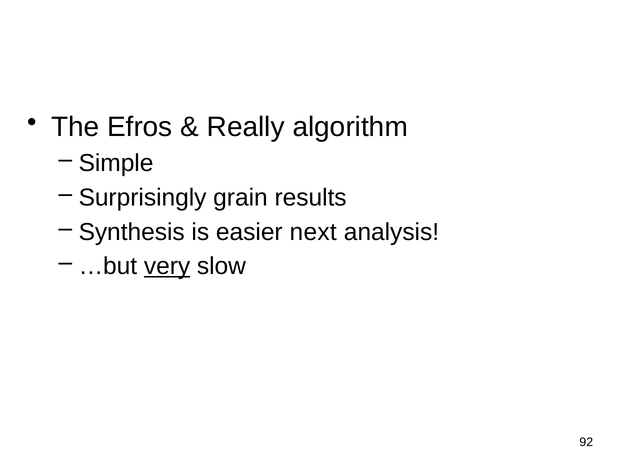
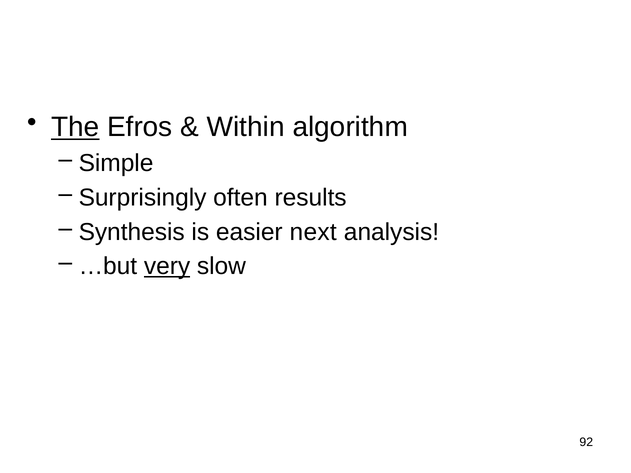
The underline: none -> present (75, 127)
Really: Really -> Within (246, 127)
grain: grain -> often (240, 198)
